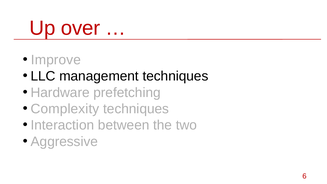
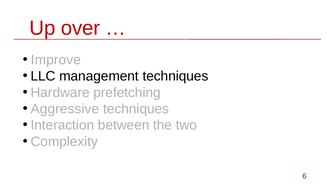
Complexity: Complexity -> Aggressive (65, 109)
Aggressive: Aggressive -> Complexity (64, 142)
